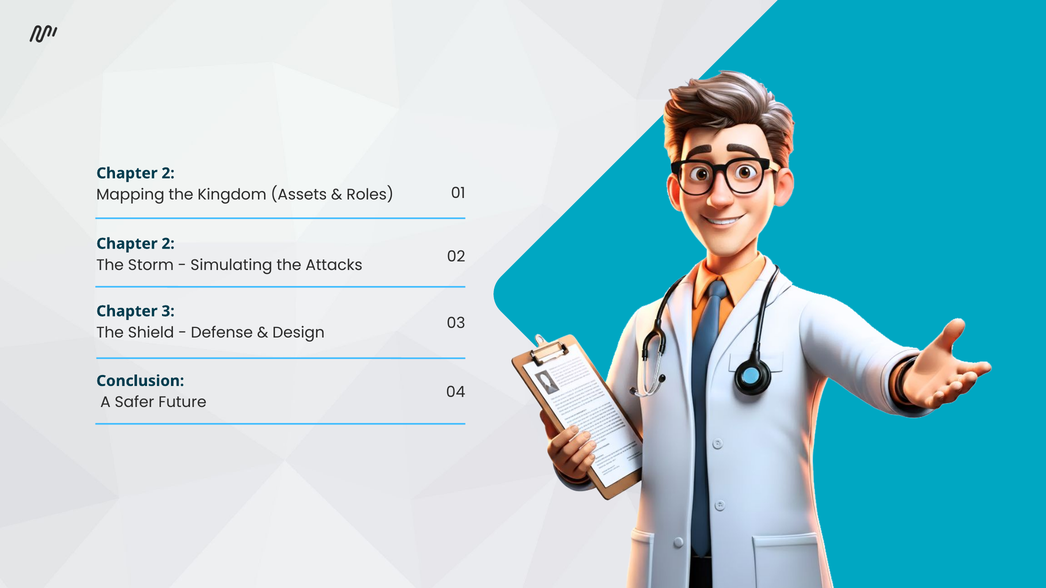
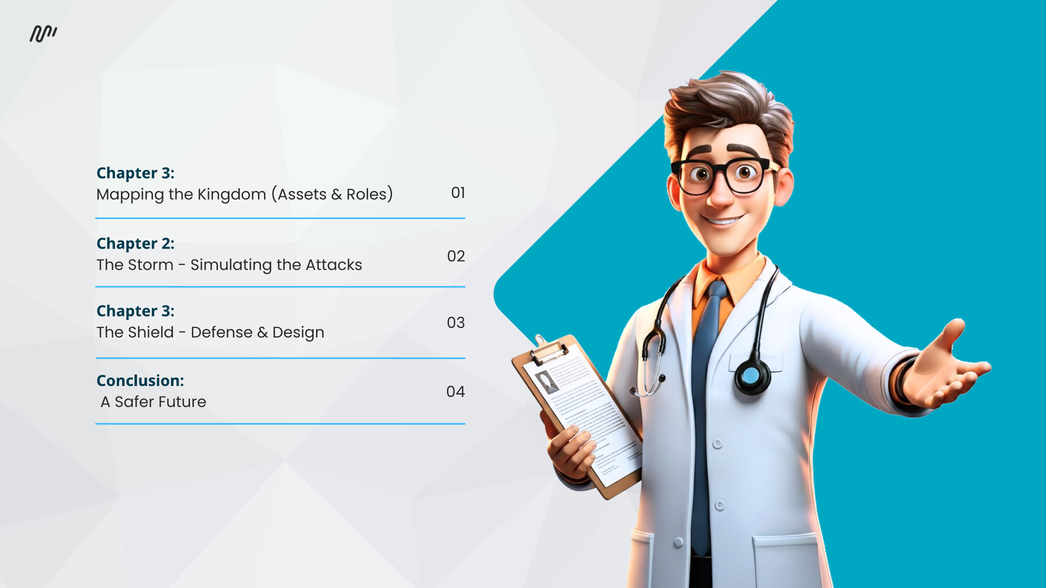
2: 2 -> 3 (168, 173)
